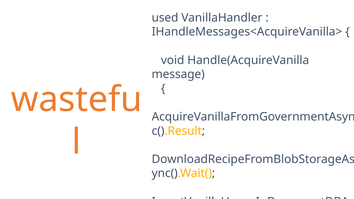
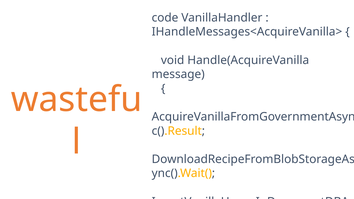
used: used -> code (165, 18)
